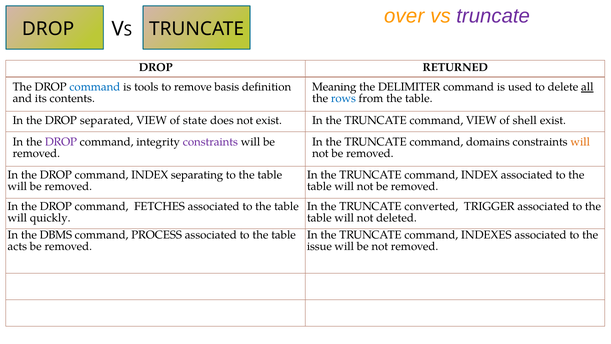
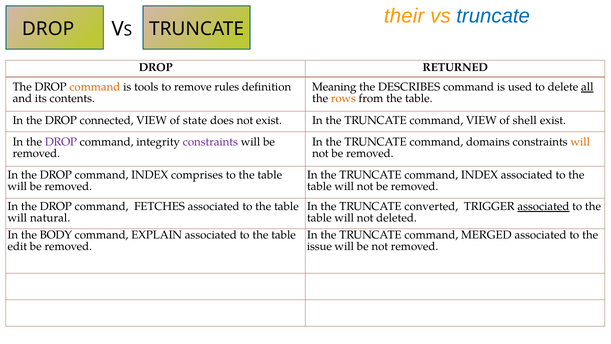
over: over -> their (404, 16)
truncate colour: purple -> blue (493, 16)
command colour: blue -> orange (95, 87)
basis: basis -> rules (227, 87)
DELIMITER: DELIMITER -> DESCRIBES (409, 87)
rows colour: blue -> orange (343, 99)
separated: separated -> connected (107, 120)
separating: separating -> comprises (197, 175)
associated underline: none -> present (543, 206)
quickly: quickly -> natural (50, 218)
DBMS: DBMS -> BODY (56, 235)
PROCESS: PROCESS -> EXPLAIN (157, 235)
INDEXES: INDEXES -> MERGED (486, 235)
acts: acts -> edit (17, 246)
